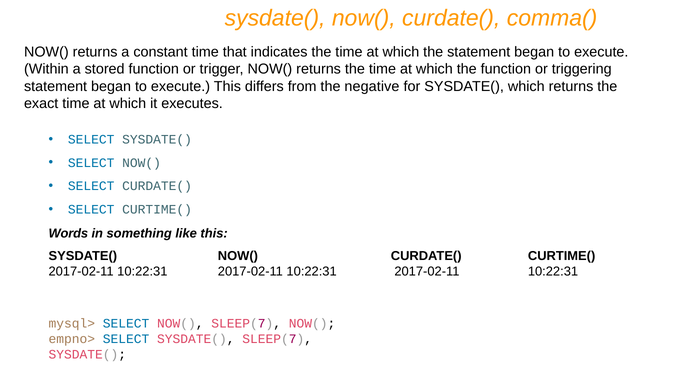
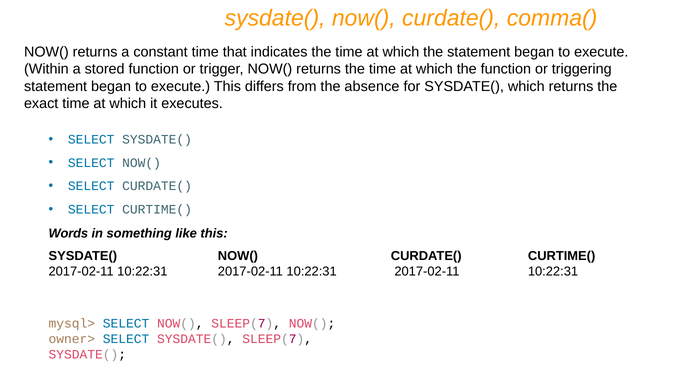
negative: negative -> absence (372, 86)
empno>: empno> -> owner> (72, 338)
